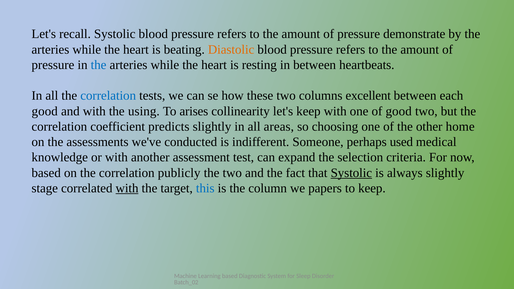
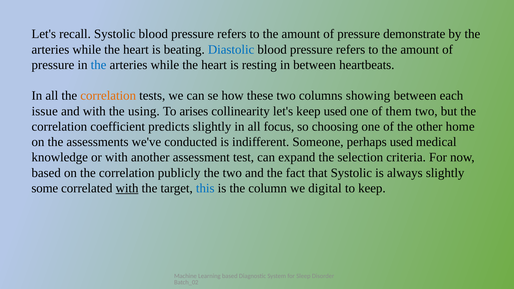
Diastolic colour: orange -> blue (231, 49)
correlation colour: blue -> orange (108, 96)
excellent: excellent -> showing (368, 96)
good: good -> issue (45, 111)
keep with: with -> used (335, 111)
of good: good -> them (399, 111)
areas: areas -> focus (279, 127)
Systolic underline: present -> none (351, 173)
stage: stage -> some (45, 188)
papers: papers -> digital (325, 188)
